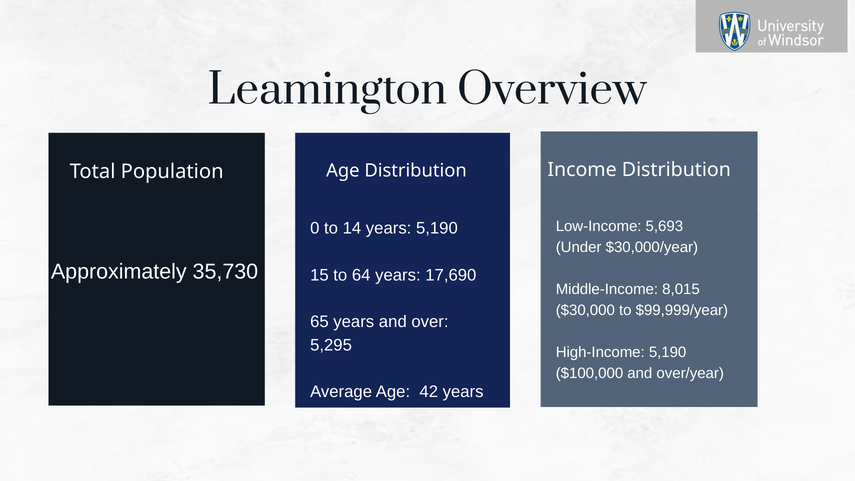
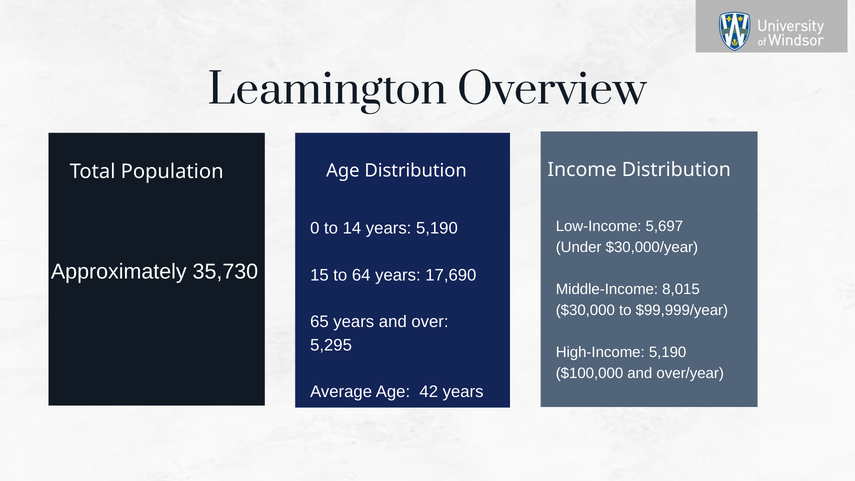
5,693: 5,693 -> 5,697 (664, 226)
